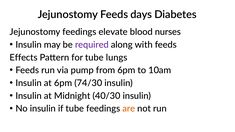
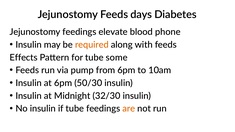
nurses: nurses -> phone (168, 32)
required colour: purple -> orange (92, 45)
lungs: lungs -> some (117, 58)
74/30: 74/30 -> 50/30 (88, 83)
40/30: 40/30 -> 32/30 (107, 96)
